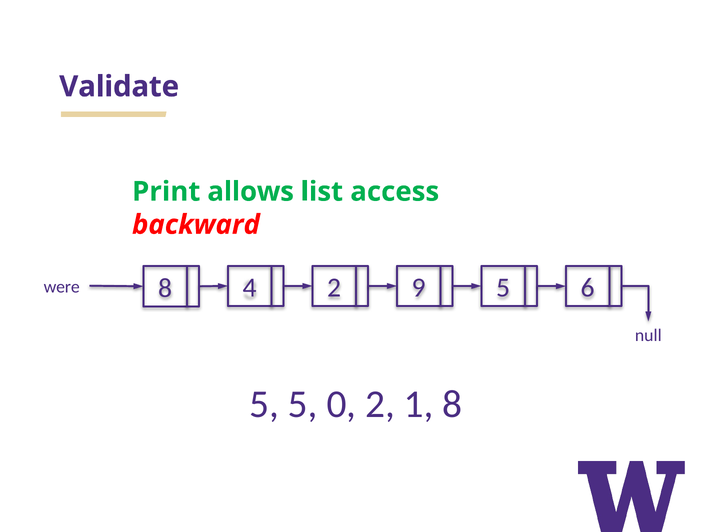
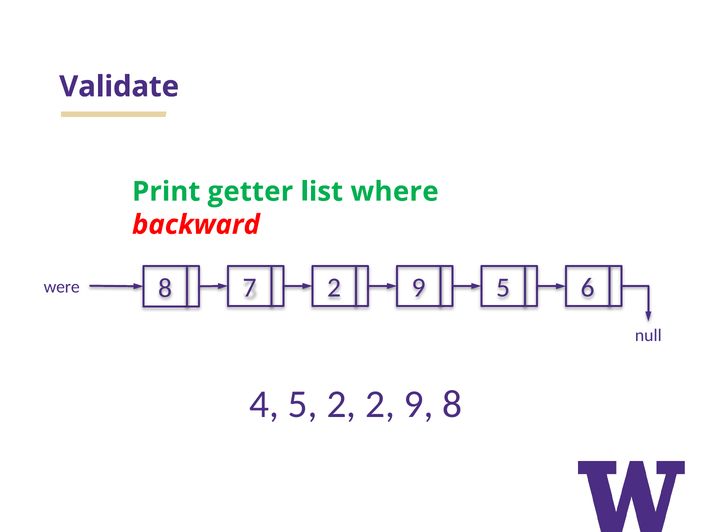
allows: allows -> getter (250, 192)
access: access -> where (395, 192)
4: 4 -> 7 (250, 288)
5: 5 -> 4 (264, 405)
5 0: 0 -> 2 (341, 405)
1: 1 -> 9 (419, 405)
